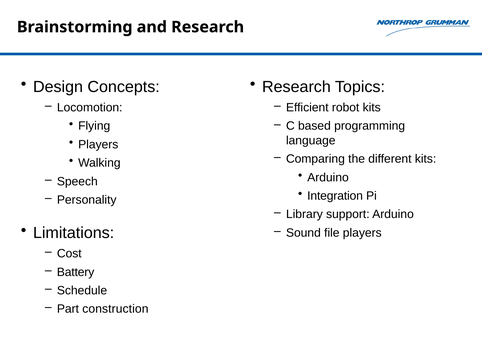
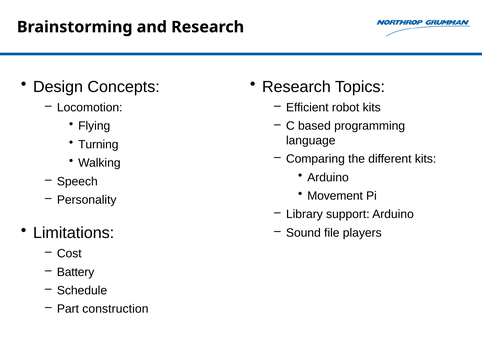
Players: Players -> Turning (98, 145)
Integration: Integration -> Movement (335, 196)
